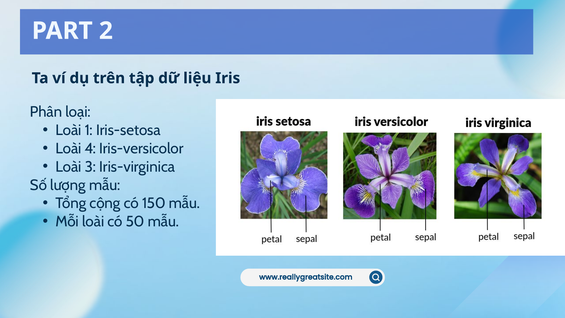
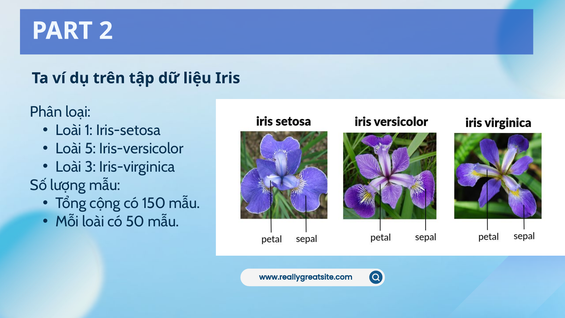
4: 4 -> 5 (90, 148)
